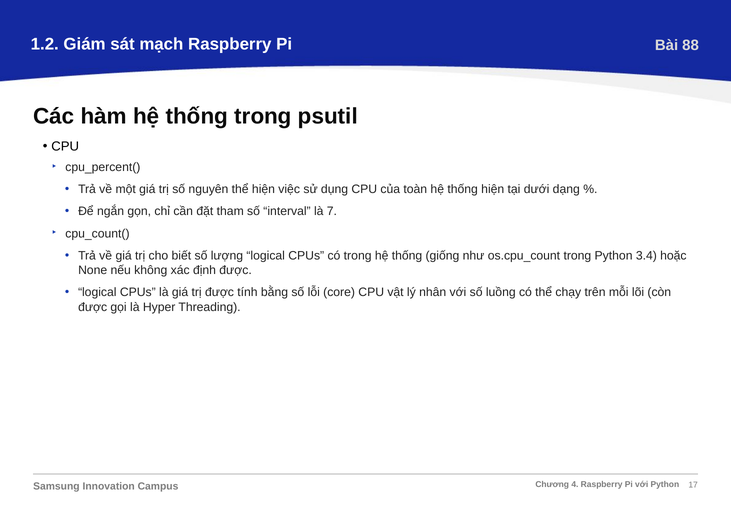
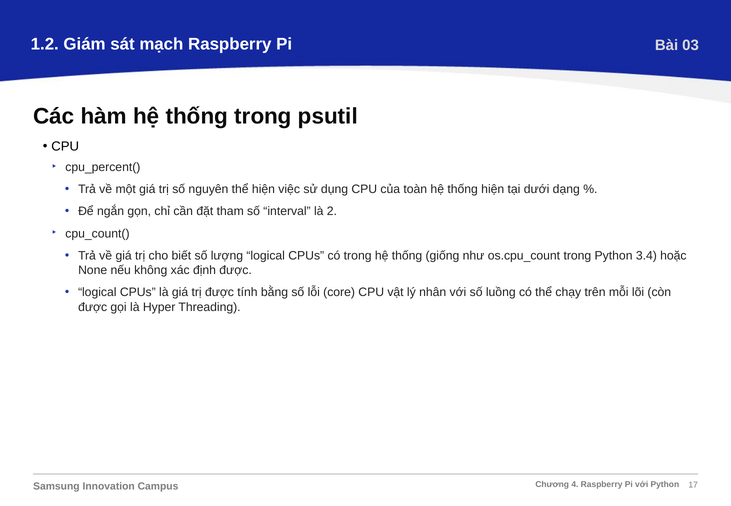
88: 88 -> 03 (691, 46)
7: 7 -> 2 (332, 212)
